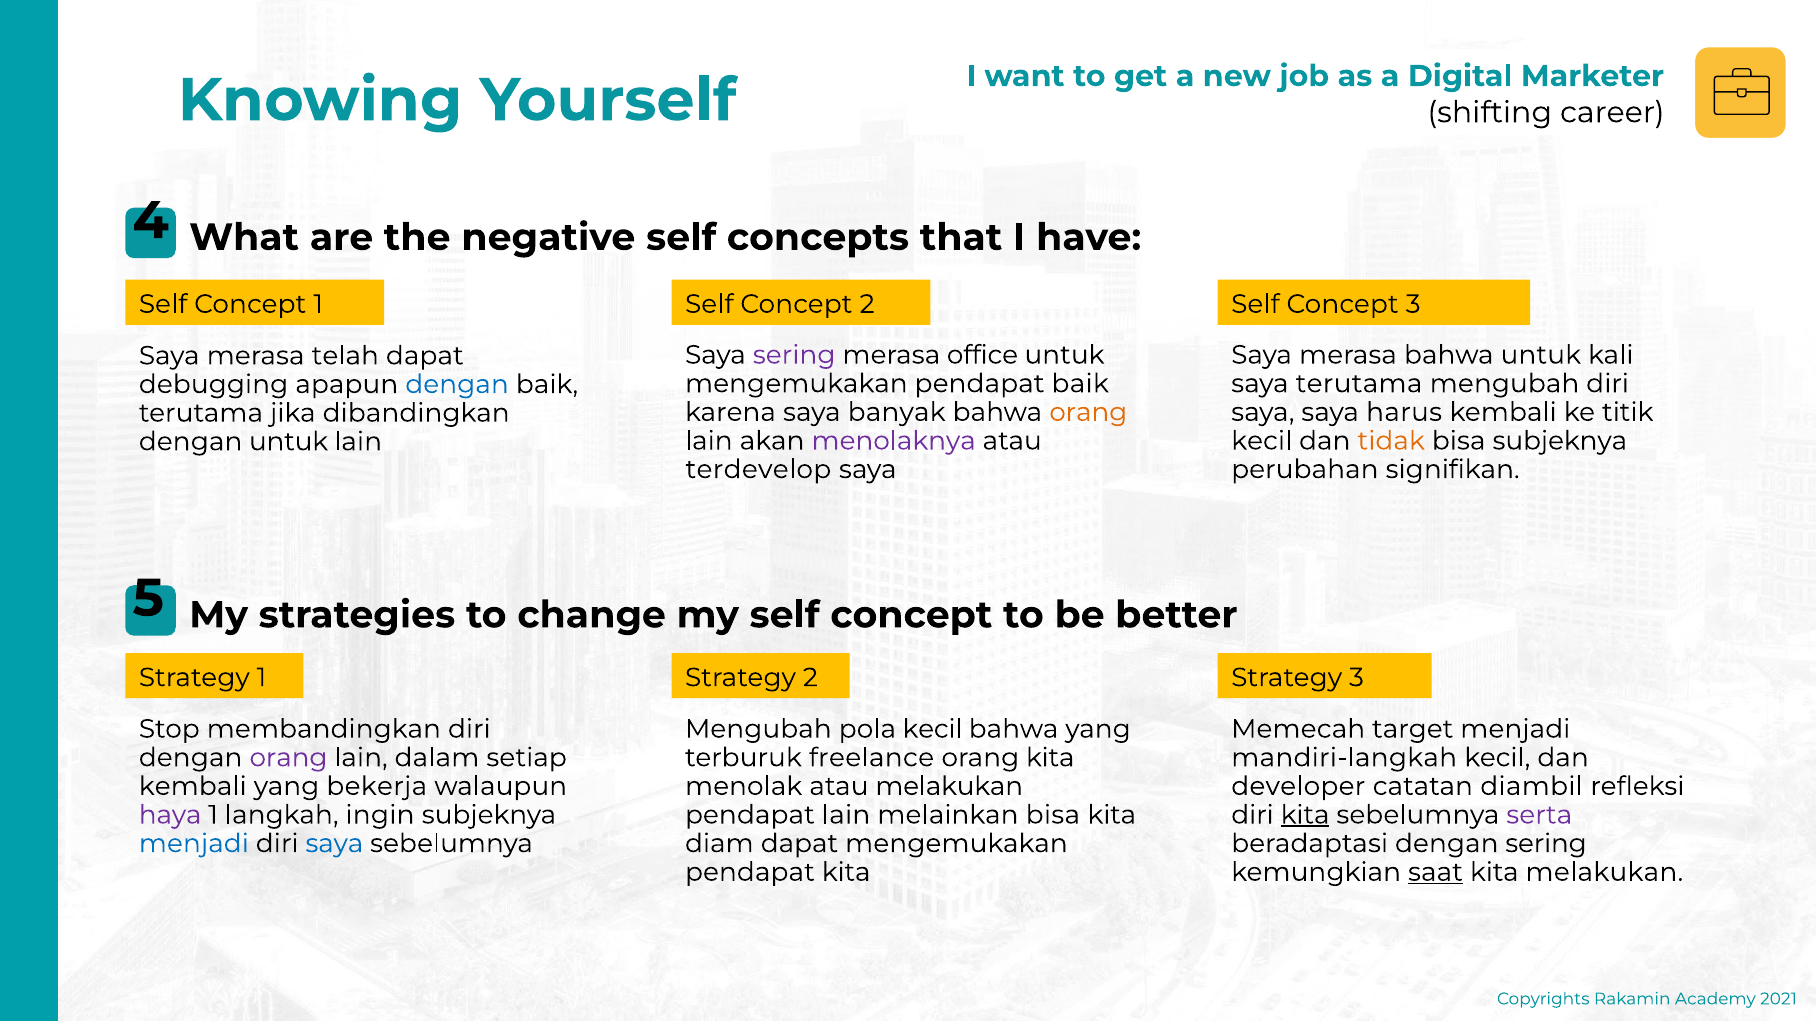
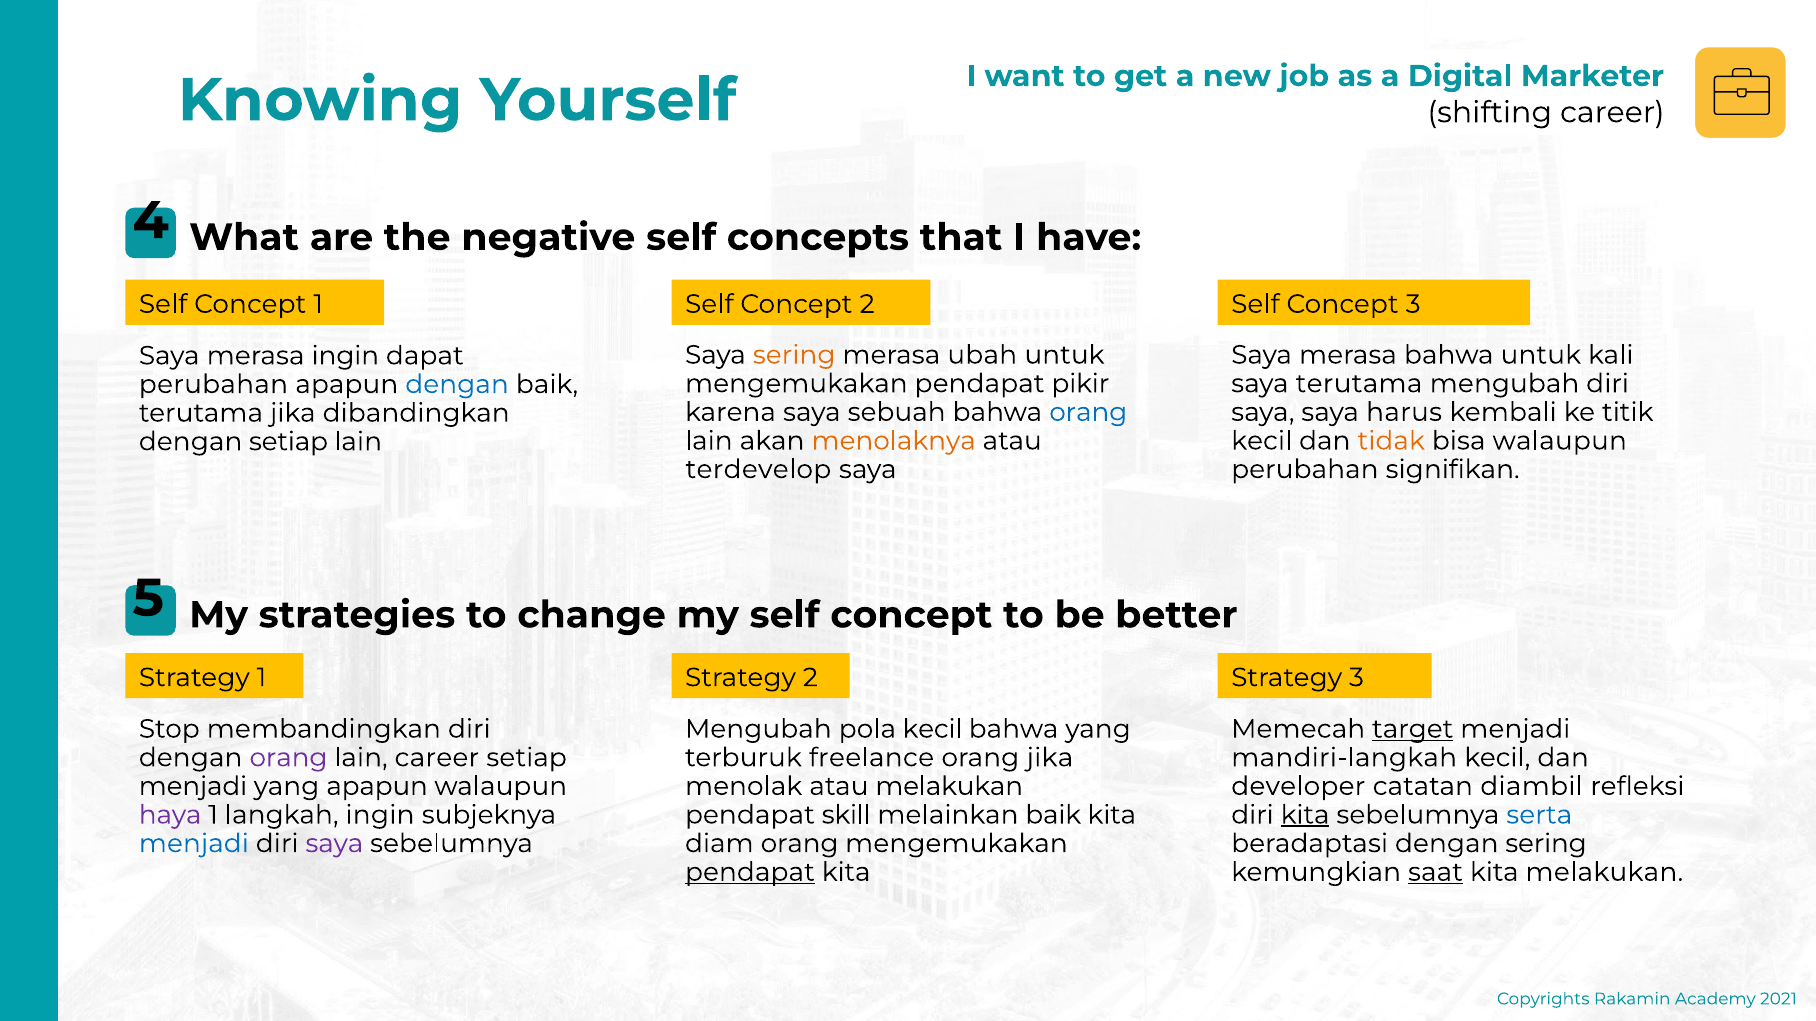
sering colour: purple -> orange (794, 355)
office: office -> ubah (982, 355)
merasa telah: telah -> ingin (345, 356)
pendapat baik: baik -> pikir (1080, 384)
debugging: debugging -> perubahan (213, 385)
banyak: banyak -> sebuah (897, 412)
orang colour: orange -> blue (1088, 412)
menolaknya colour: purple -> orange (894, 441)
bisa subjeknya: subjeknya -> walaupun (1560, 441)
dengan untuk: untuk -> setiap (288, 442)
target underline: none -> present (1413, 729)
lain dalam: dalam -> career (437, 758)
orang kita: kita -> jika (1050, 758)
kembali: kembali -> menjadi (193, 787)
yang bekerja: bekerja -> apapun (377, 787)
pendapat lain: lain -> skill (846, 815)
melainkan bisa: bisa -> baik (1053, 815)
serta colour: purple -> blue (1539, 815)
saya colour: blue -> purple (334, 844)
diam dapat: dapat -> orang (800, 844)
pendapat underline: none -> present (750, 872)
